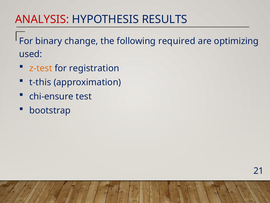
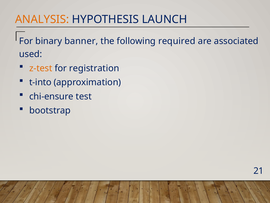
ANALYSIS colour: red -> orange (42, 19)
RESULTS: RESULTS -> LAUNCH (165, 19)
change: change -> banner (81, 41)
optimizing: optimizing -> associated (236, 41)
t-this: t-this -> t-into (40, 82)
